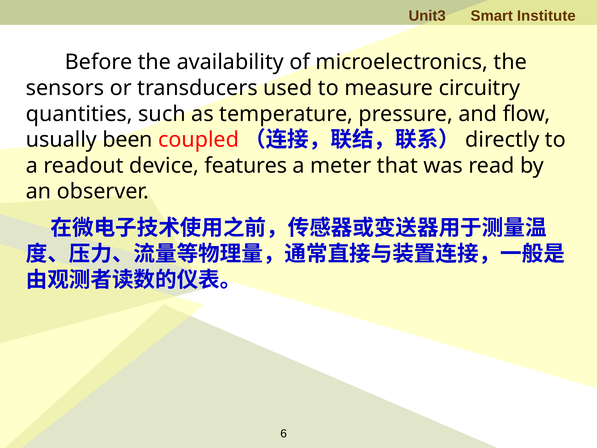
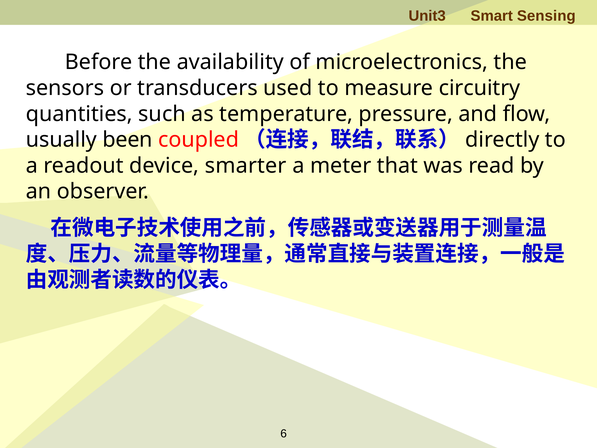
Institute: Institute -> Sensing (546, 16)
features: features -> smarter (246, 166)
